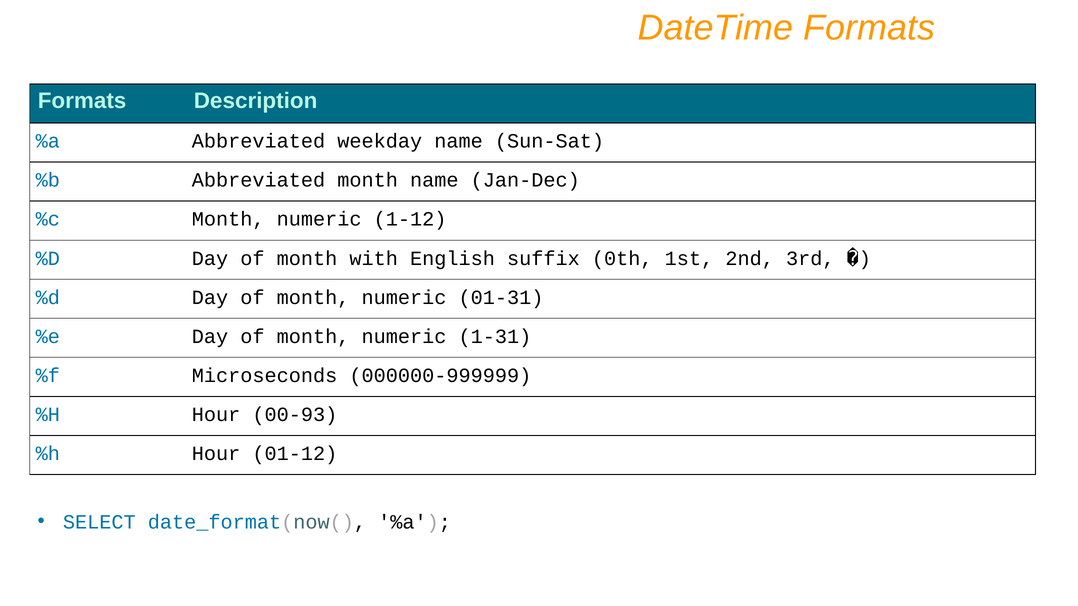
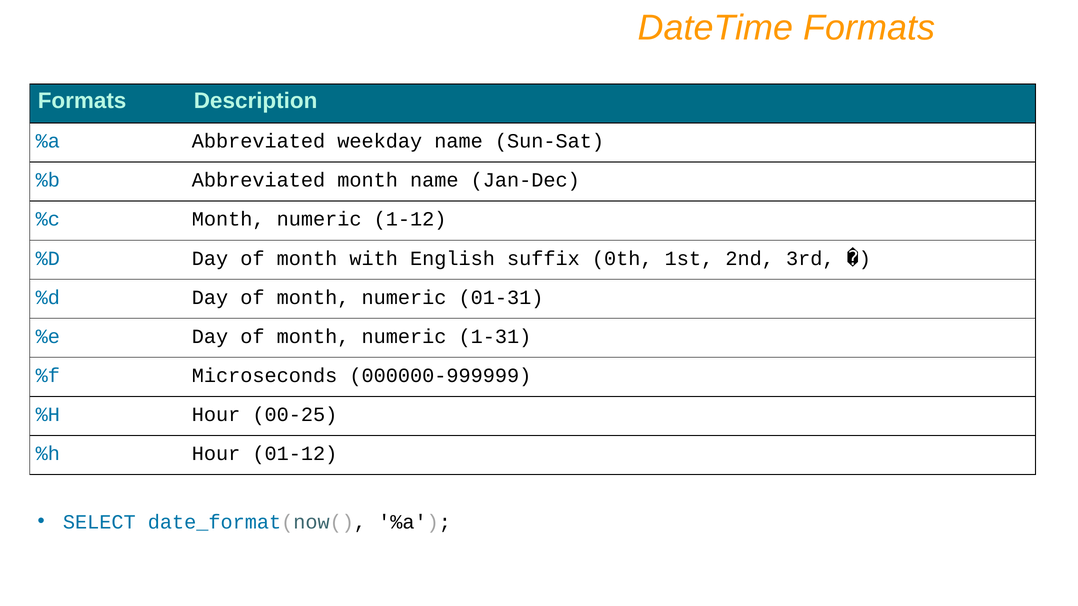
00-93: 00-93 -> 00-25 (295, 415)
